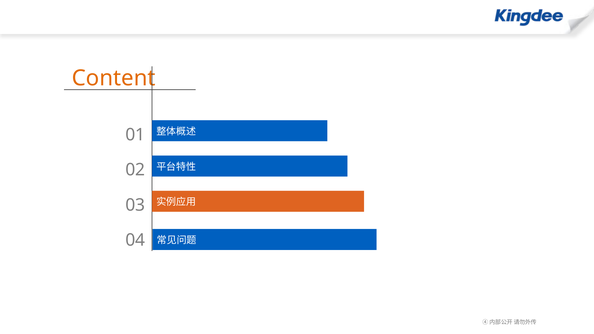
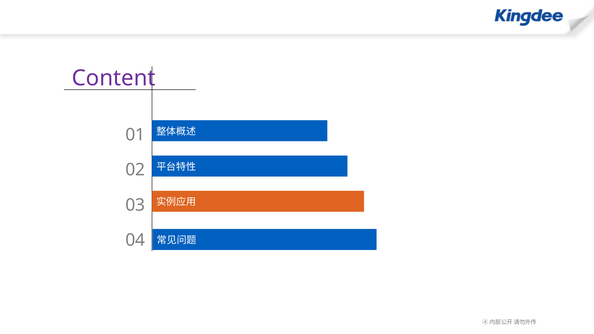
Content colour: orange -> purple (114, 78)
